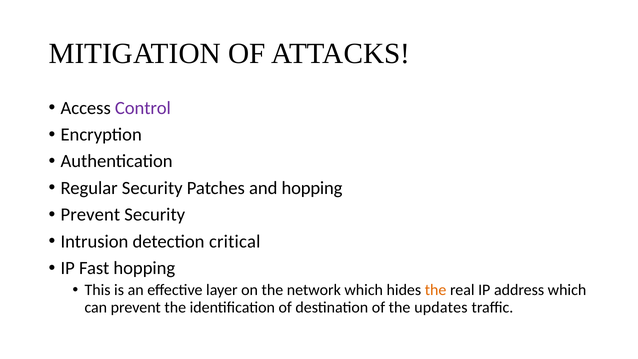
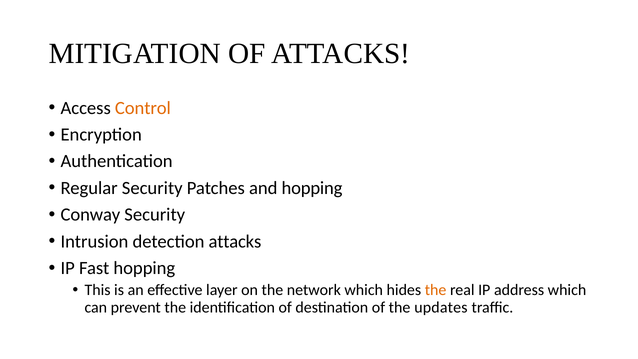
Control colour: purple -> orange (143, 108)
Prevent: Prevent -> Conway (90, 215)
detection critical: critical -> attacks (235, 241)
